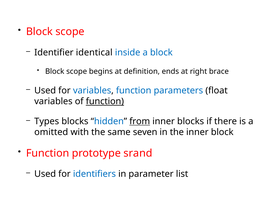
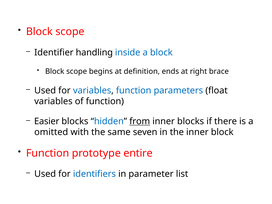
identical: identical -> handling (94, 52)
function underline: present -> none (105, 101)
Types: Types -> Easier (47, 121)
srand: srand -> entire (138, 153)
